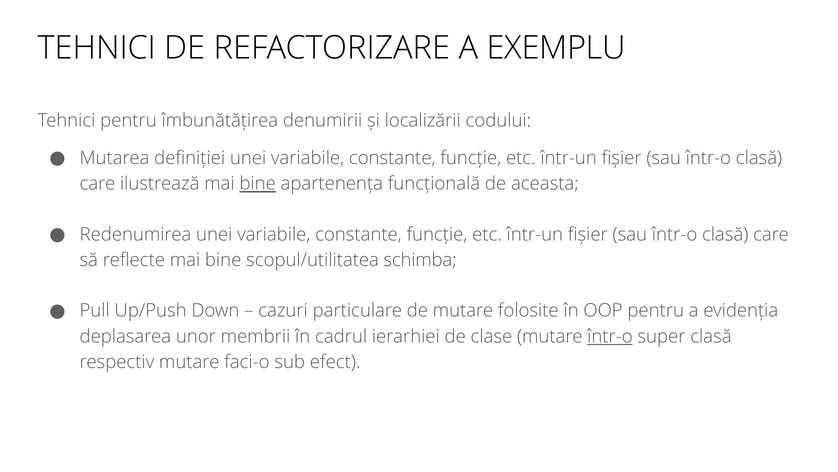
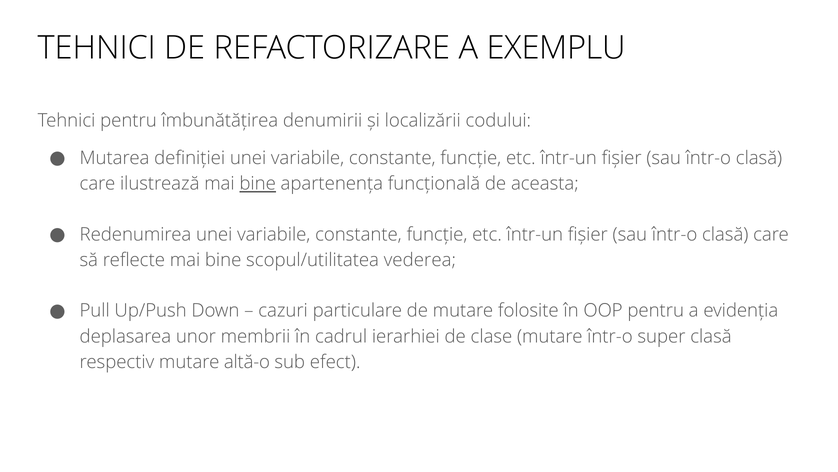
schimba: schimba -> vederea (420, 260)
într-o underline: present -> none (610, 336)
faci-o: faci-o -> altă-o (247, 362)
